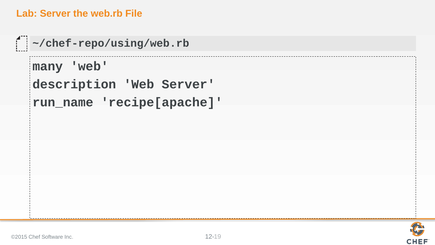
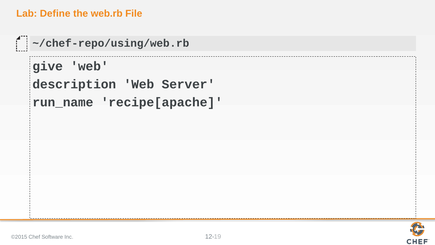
Lab Server: Server -> Define (55, 13)
many: many -> give (48, 66)
